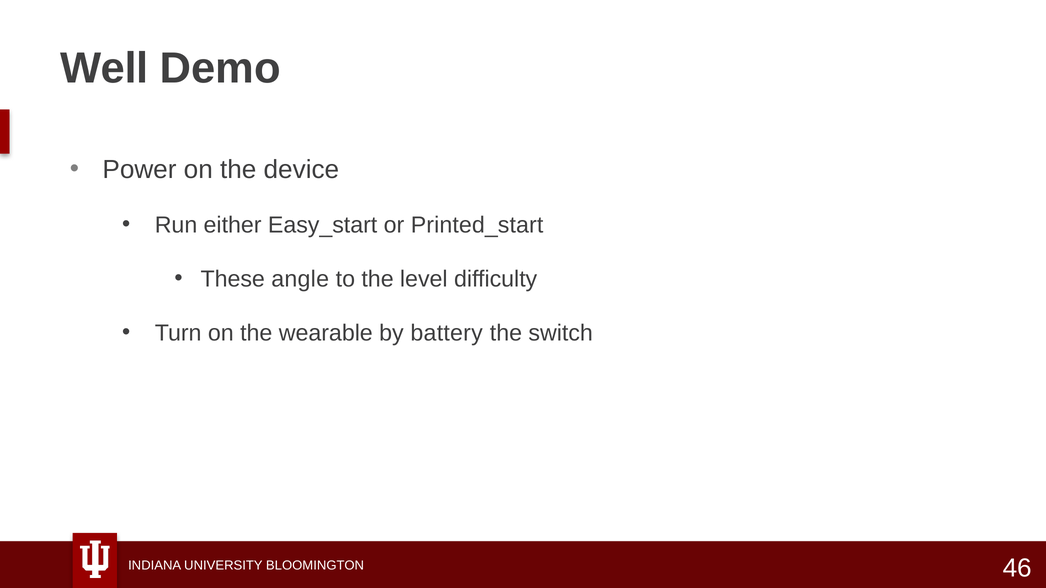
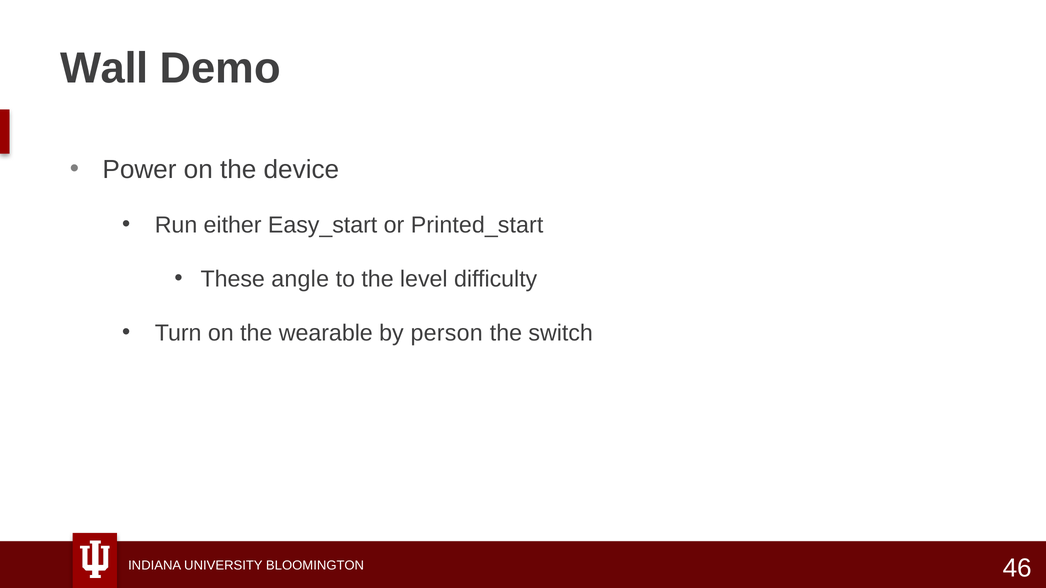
Well: Well -> Wall (104, 68)
battery: battery -> person (447, 333)
